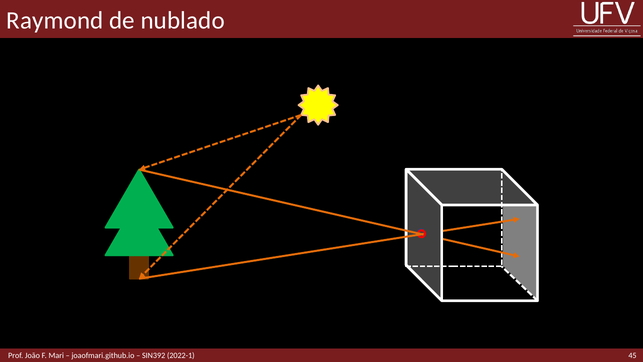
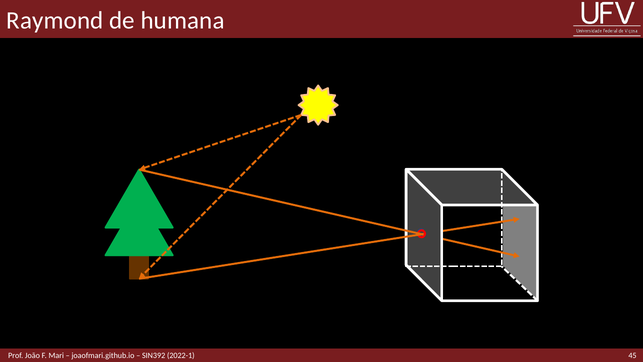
nublado: nublado -> humana (183, 21)
